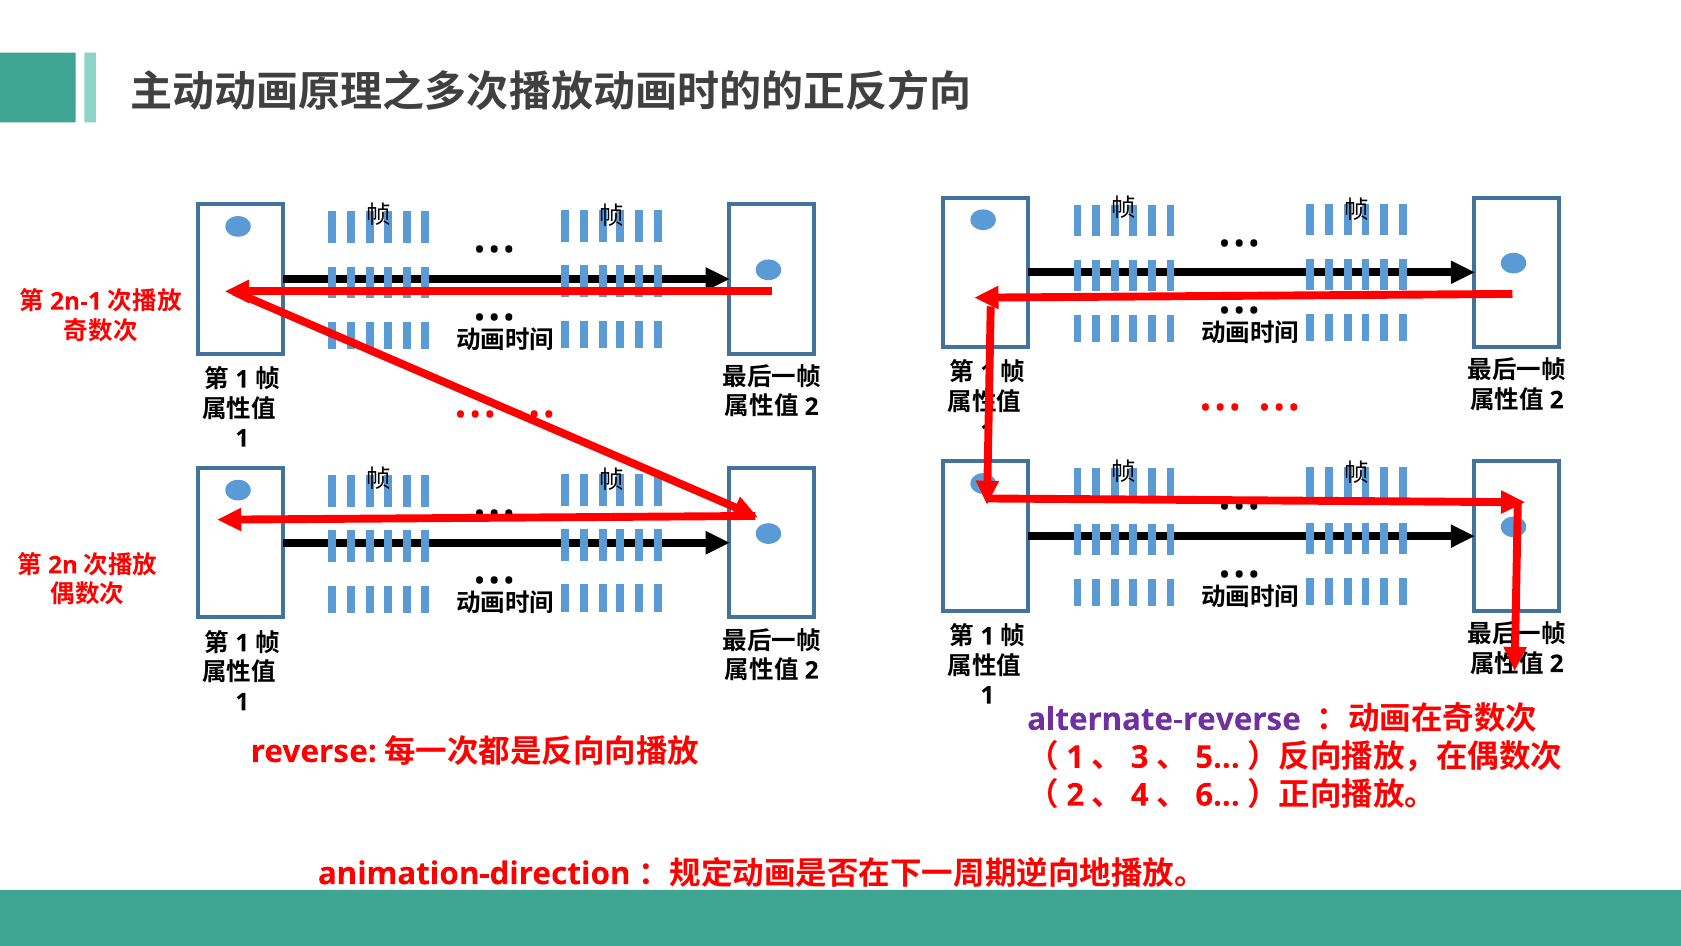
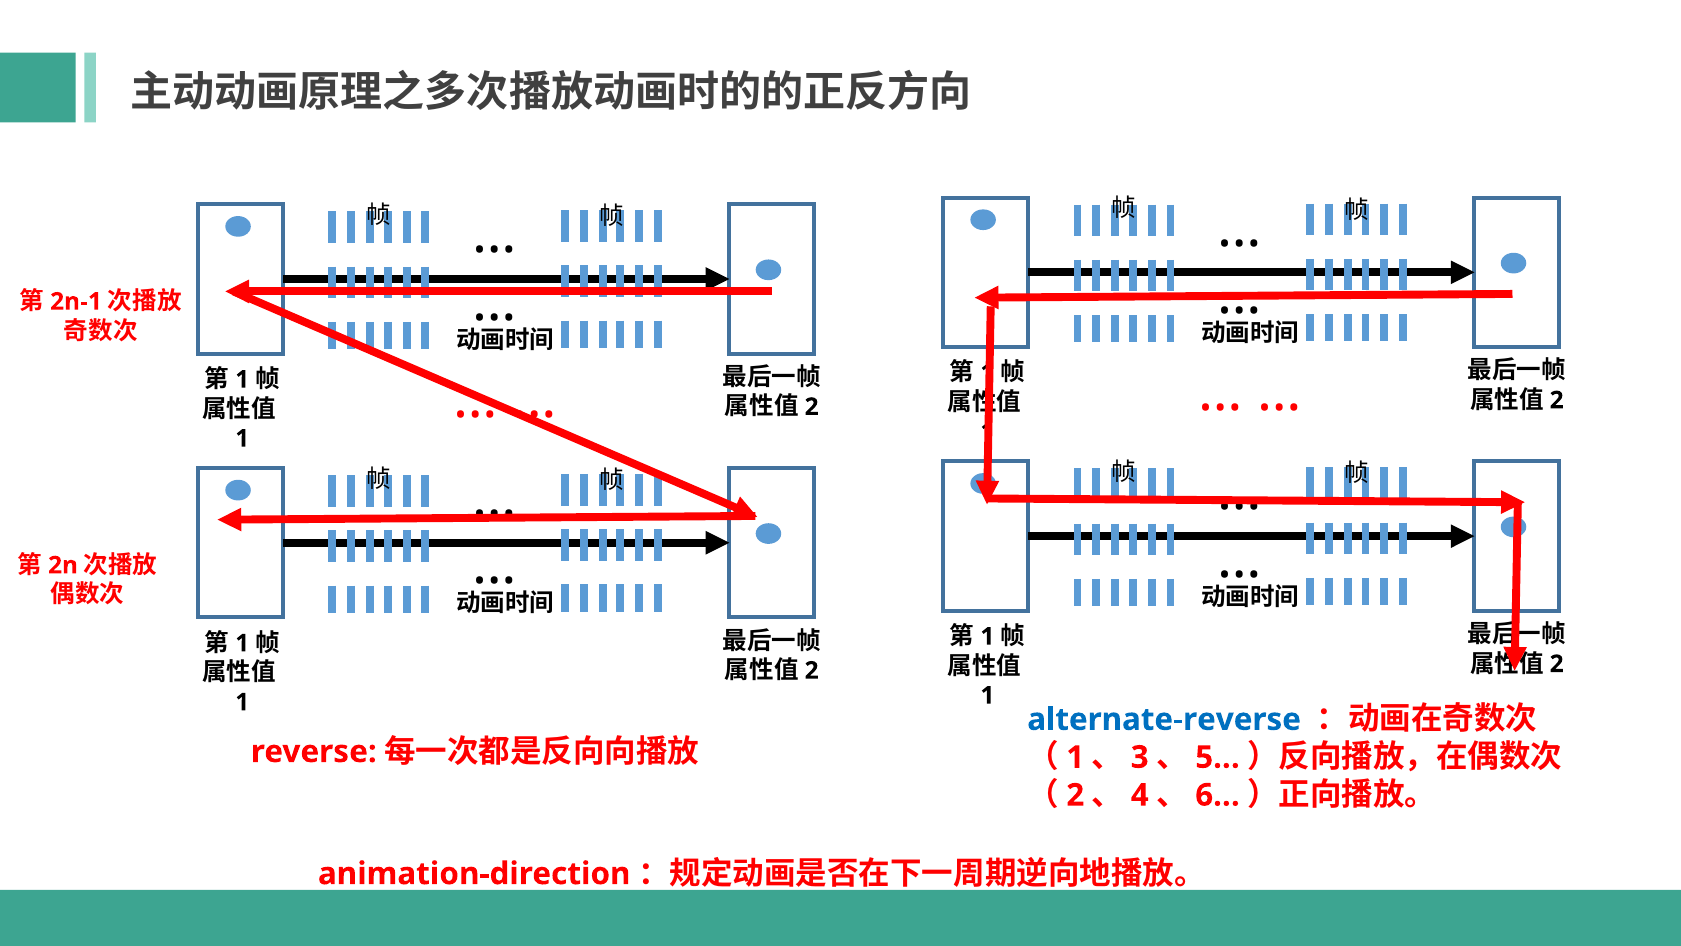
alternate-reverse colour: purple -> blue (1164, 719)
